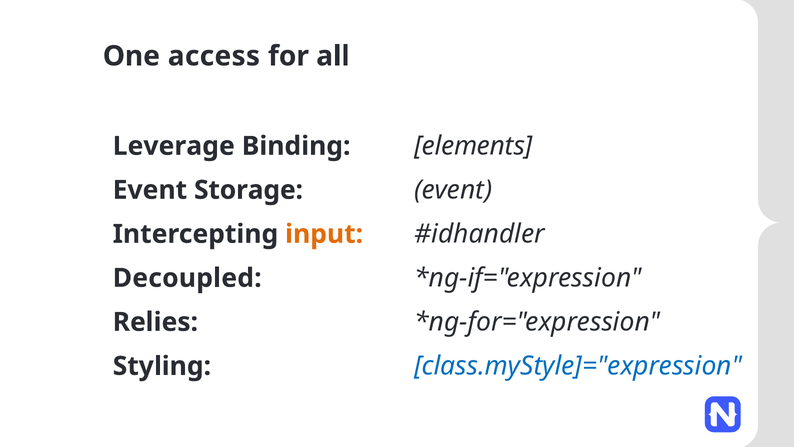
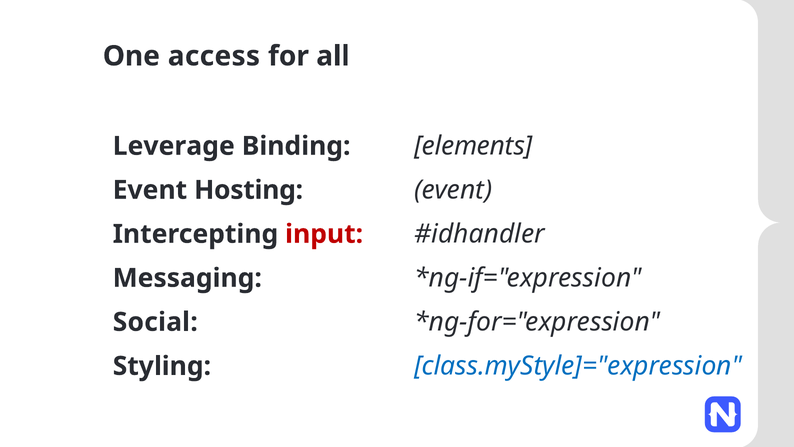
Storage: Storage -> Hosting (249, 190)
input colour: orange -> red (324, 234)
Decoupled: Decoupled -> Messaging (187, 278)
Relies: Relies -> Social (155, 322)
